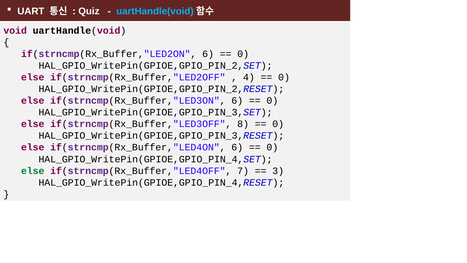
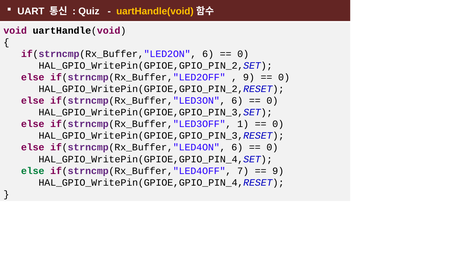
uartHandle(void colour: light blue -> yellow (155, 11)
4: 4 -> 9 (249, 77)
8: 8 -> 1 (243, 124)
3: 3 -> 9 (278, 171)
